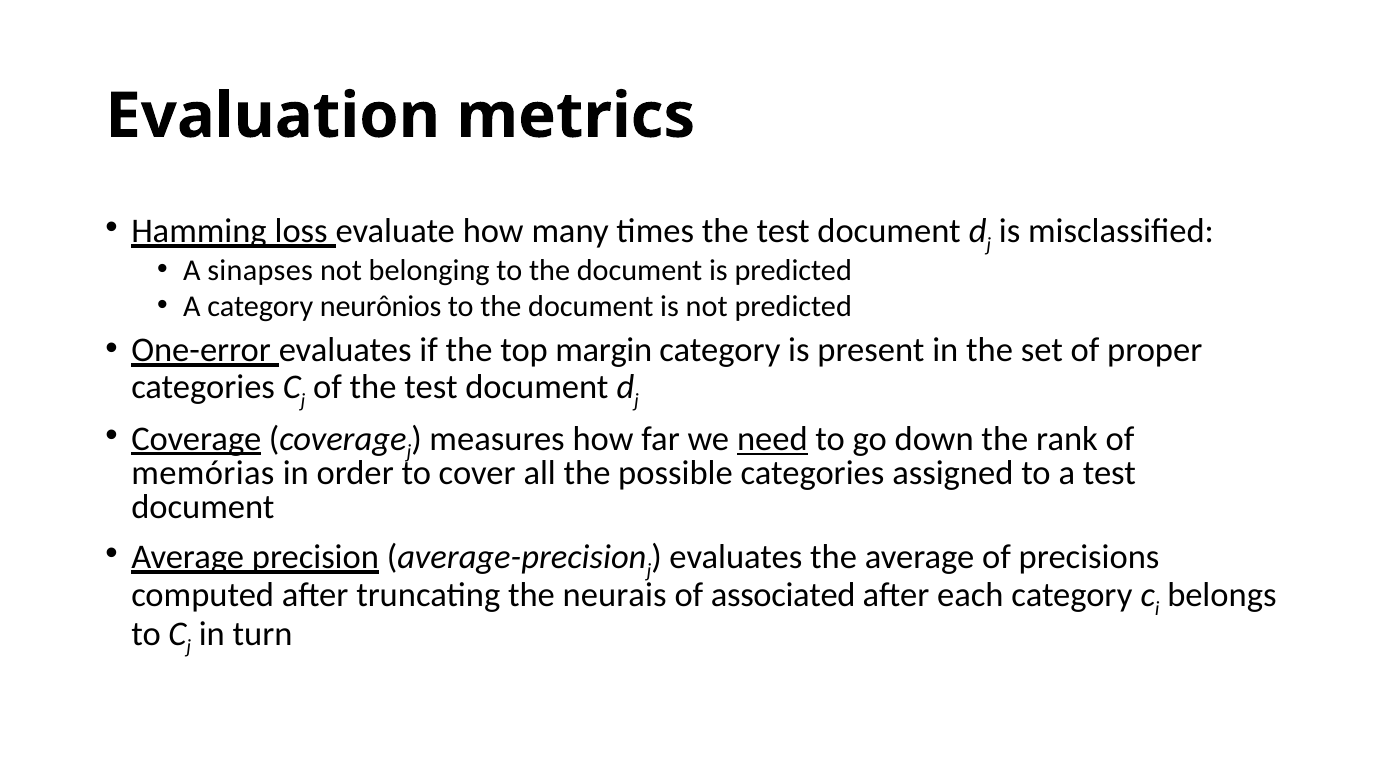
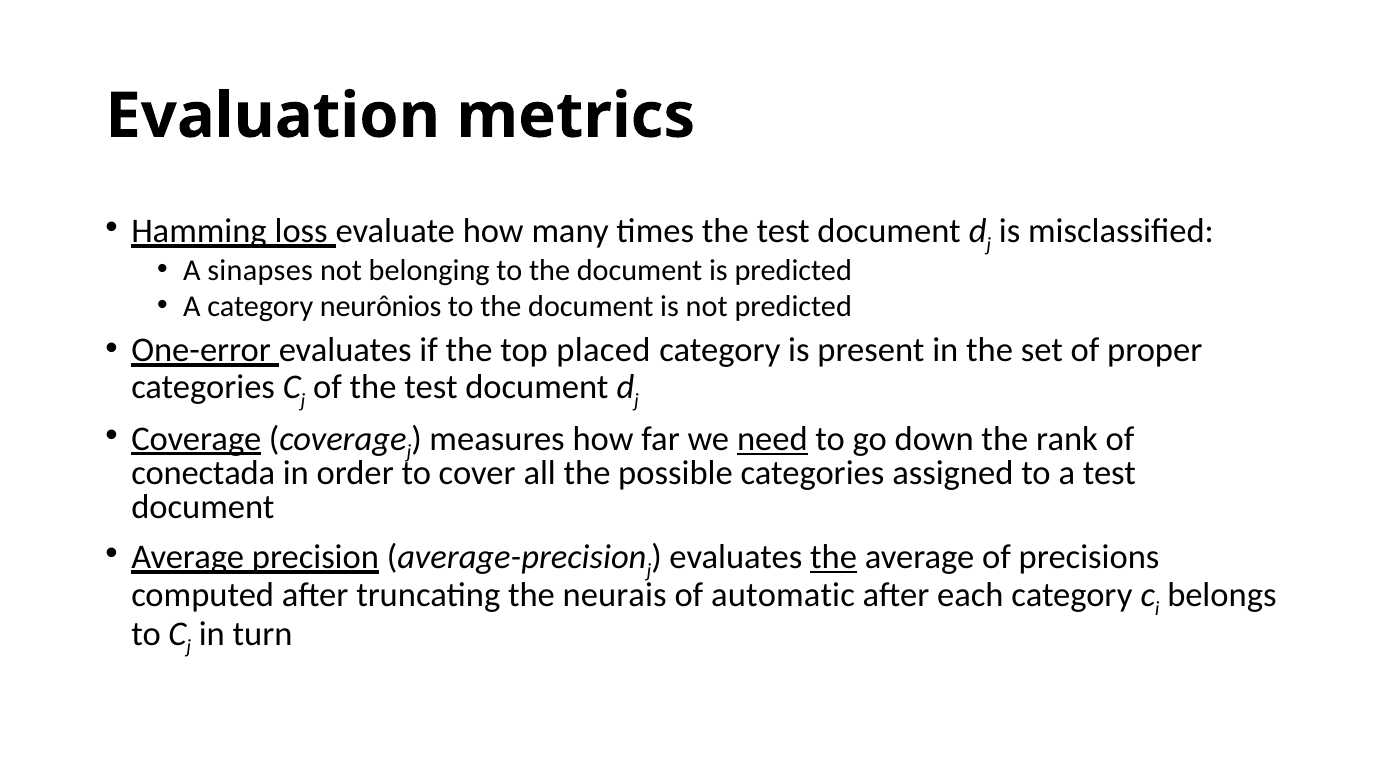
margin: margin -> placed (603, 350)
memórias: memórias -> conectada (203, 474)
the underline: none -> present (834, 557)
associated: associated -> automatic (783, 596)
